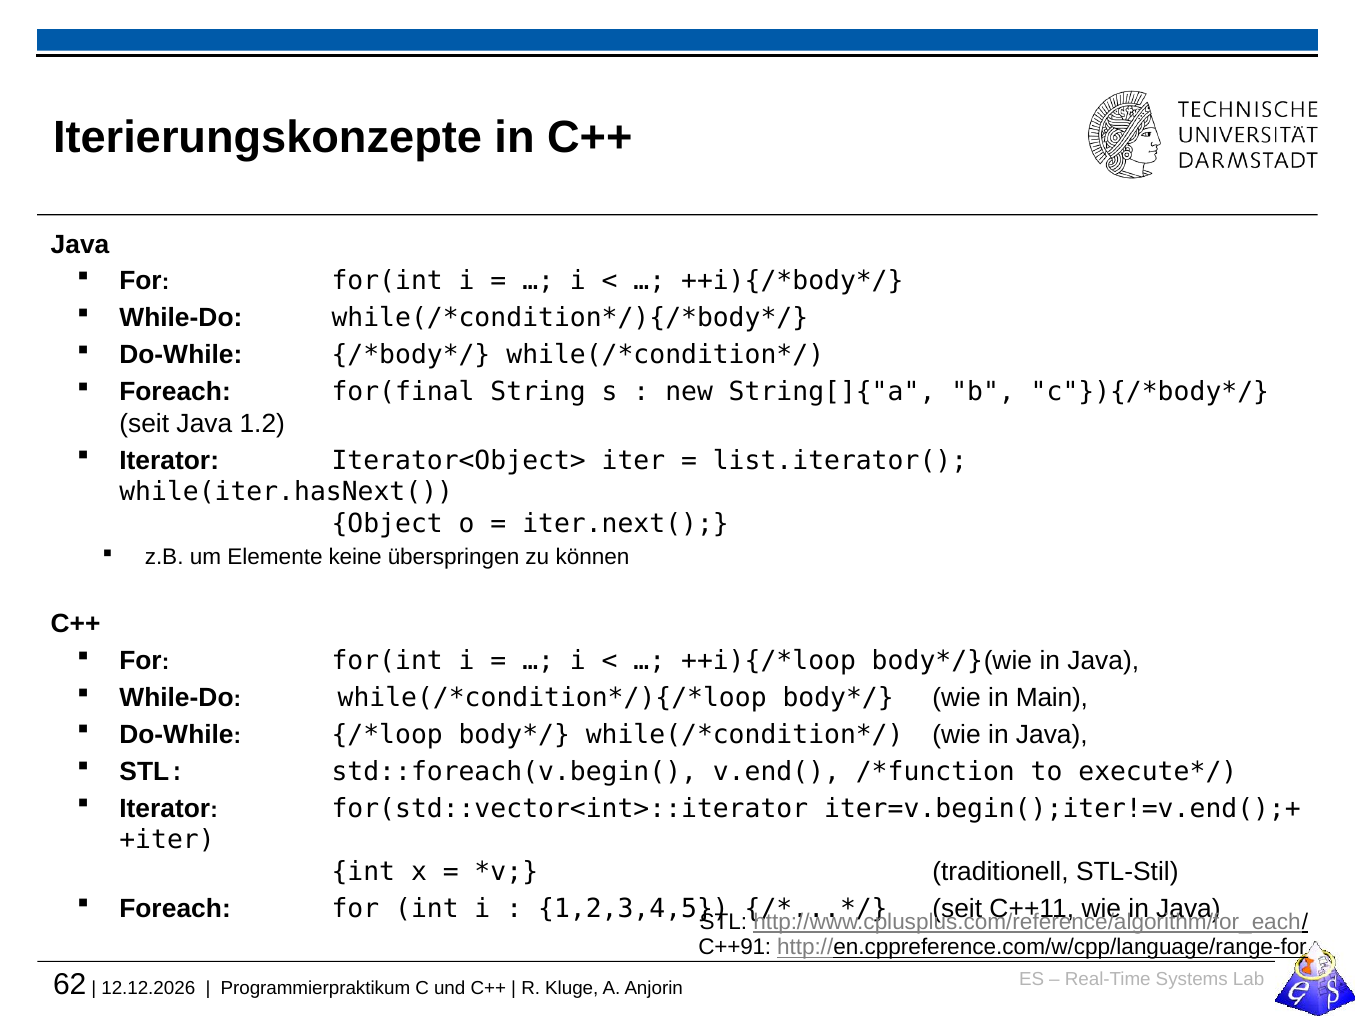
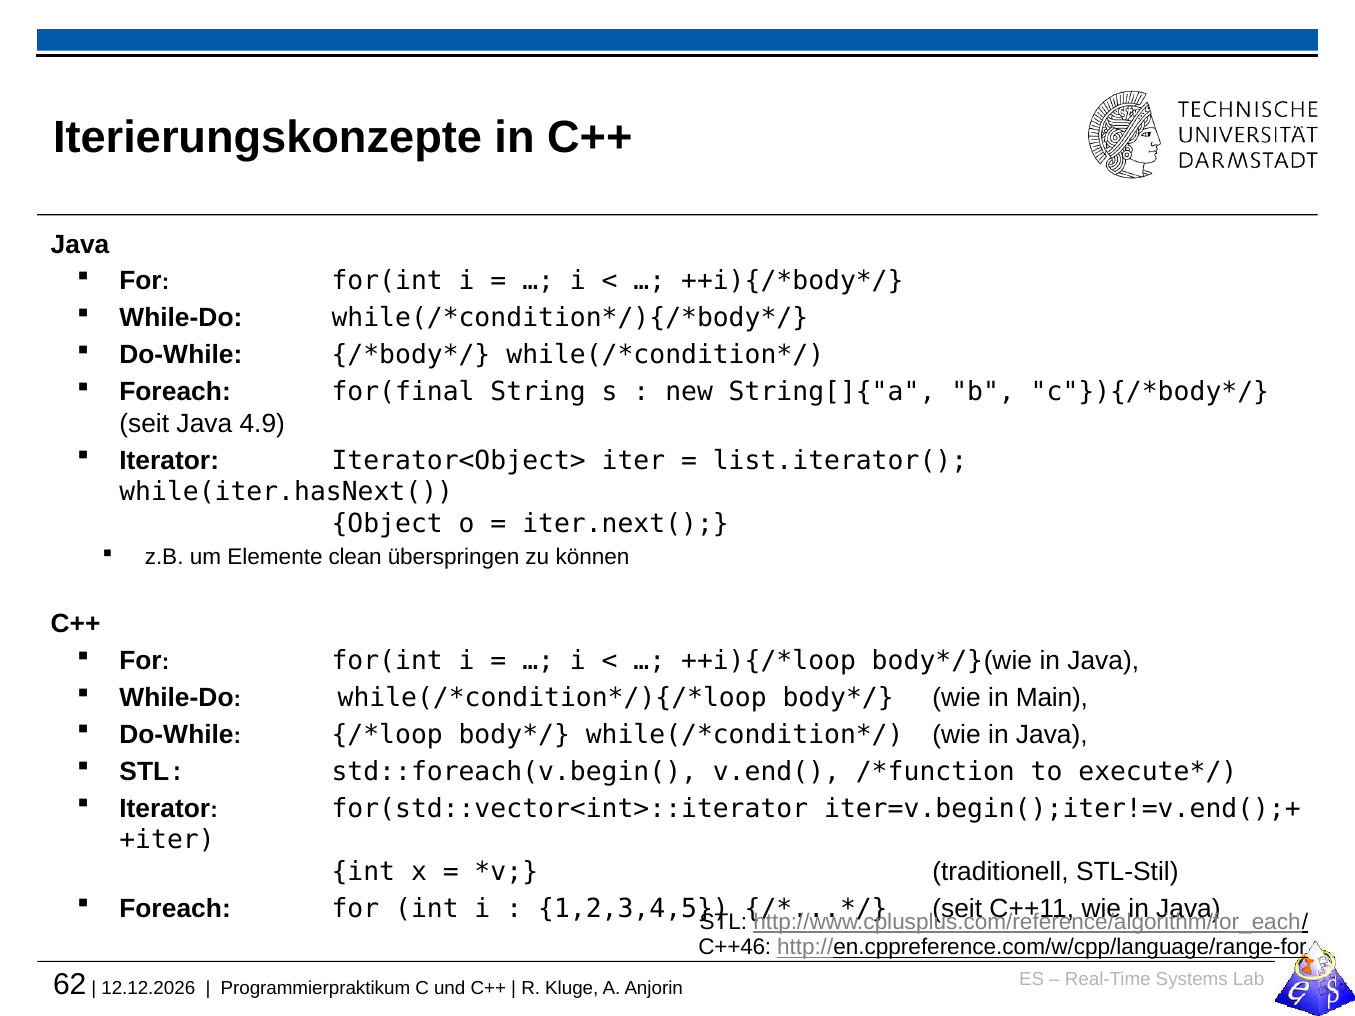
1.2: 1.2 -> 4.9 (262, 424)
keine: keine -> clean (355, 557)
C++91: C++91 -> C++46 (735, 947)
